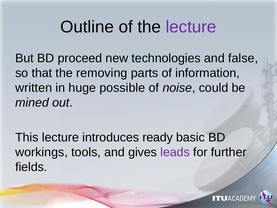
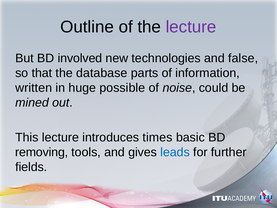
proceed: proceed -> involved (80, 58)
removing: removing -> database (102, 73)
ready: ready -> times (158, 137)
workings: workings -> removing (42, 152)
leads colour: purple -> blue (175, 152)
